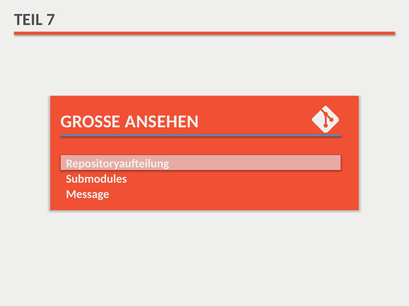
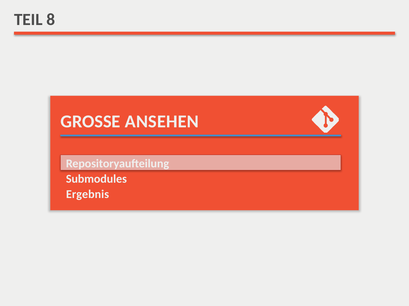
7: 7 -> 8 (51, 20)
Message: Message -> Ergebnis (88, 195)
